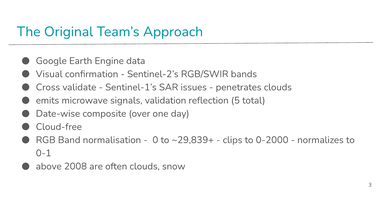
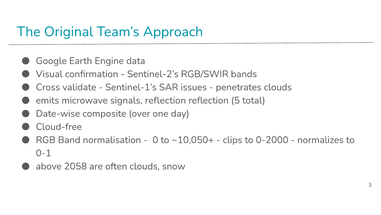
signals validation: validation -> reflection (165, 100)
~29,839+: ~29,839+ -> ~10,050+ (193, 139)
2008: 2008 -> 2058 (75, 166)
